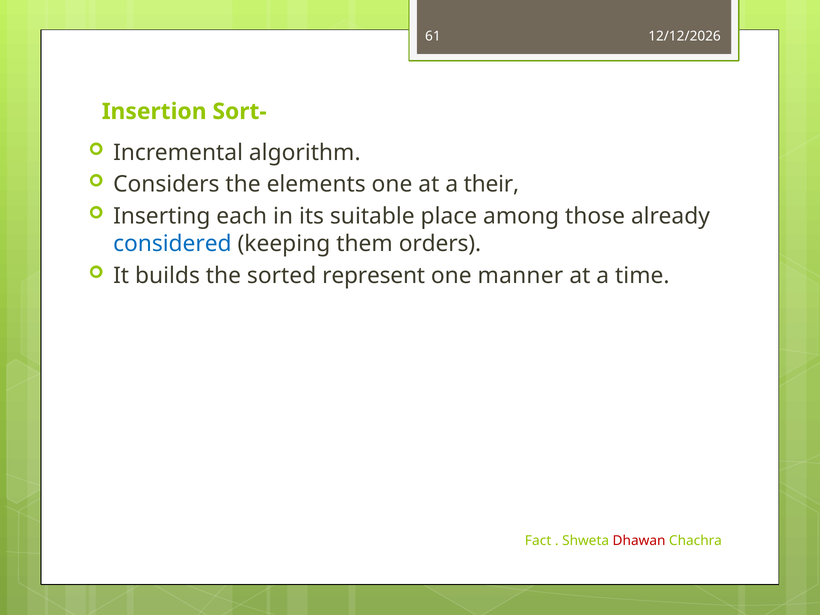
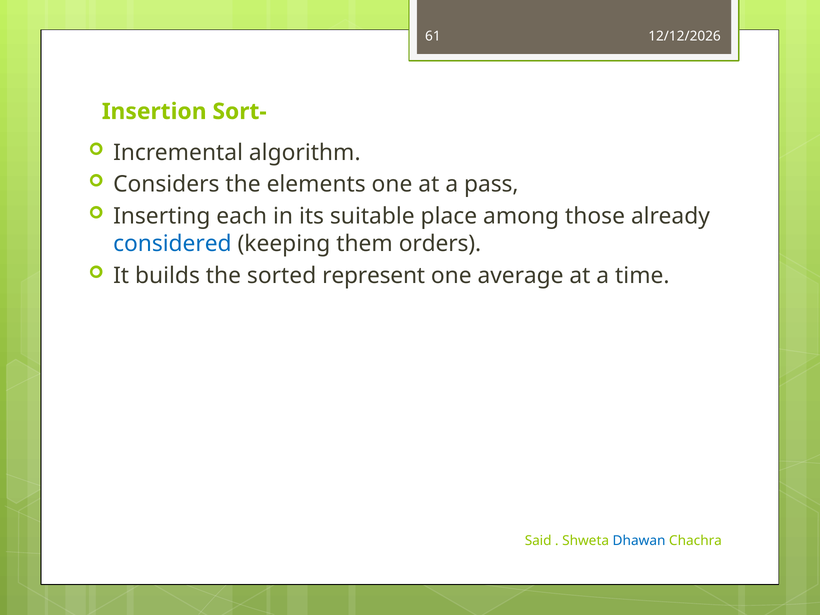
their: their -> pass (491, 184)
manner: manner -> average (521, 276)
Fact: Fact -> Said (538, 541)
Dhawan colour: red -> blue (639, 541)
